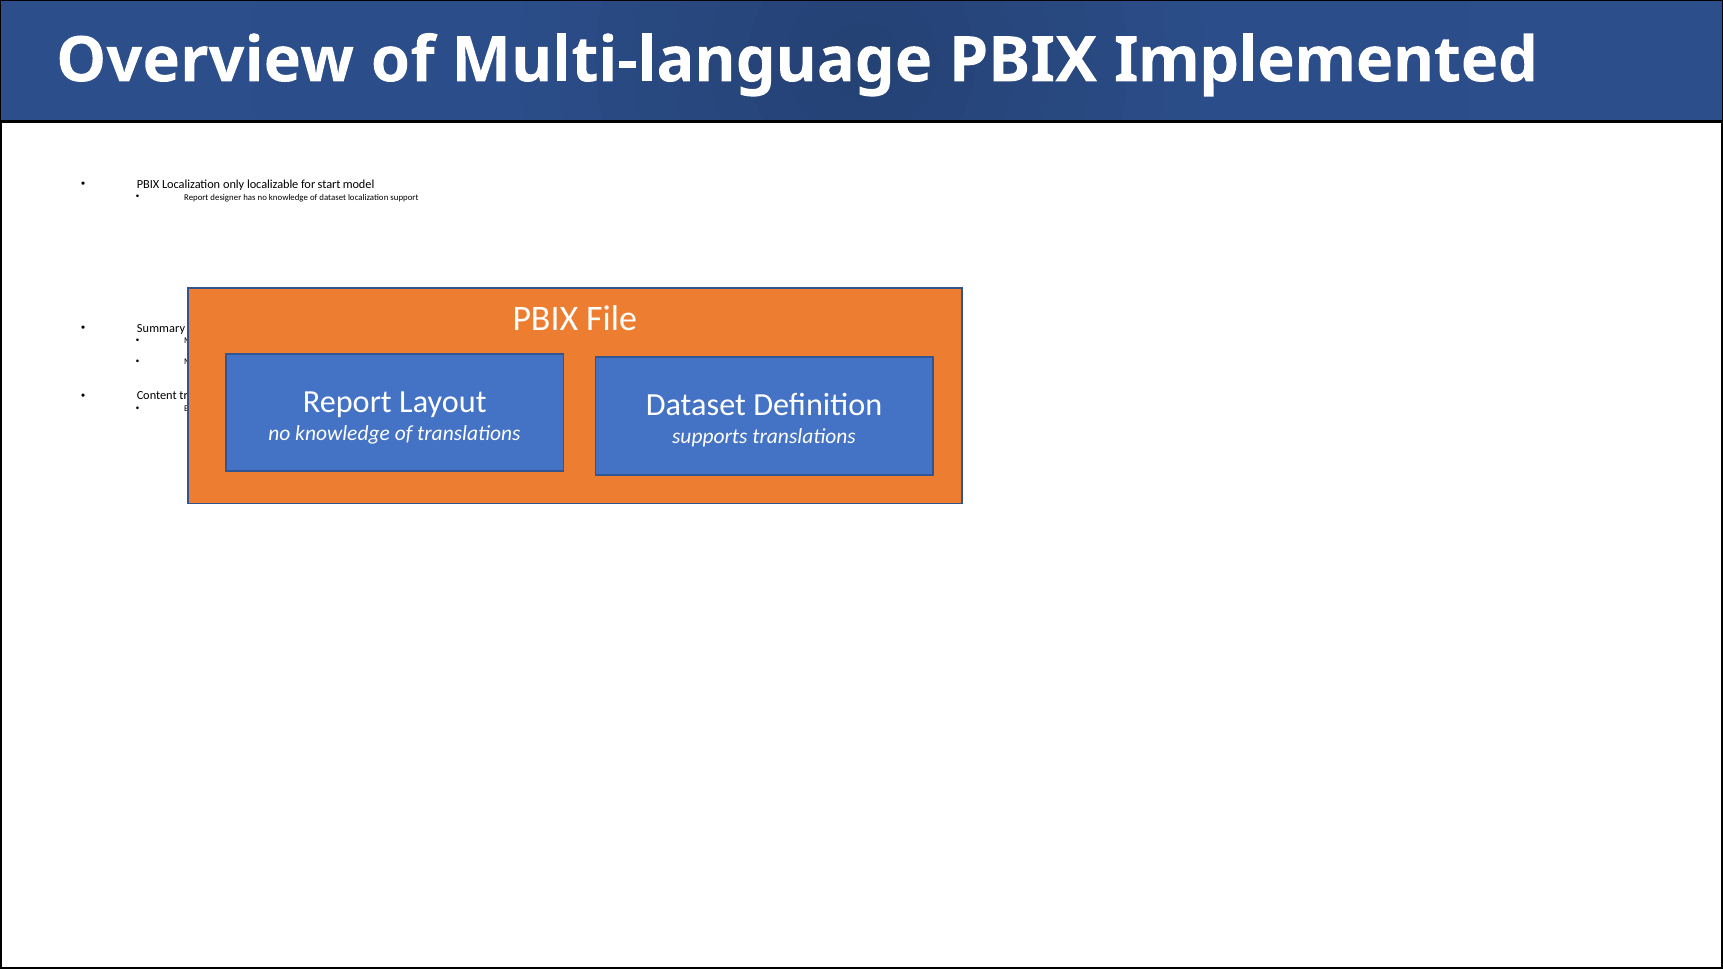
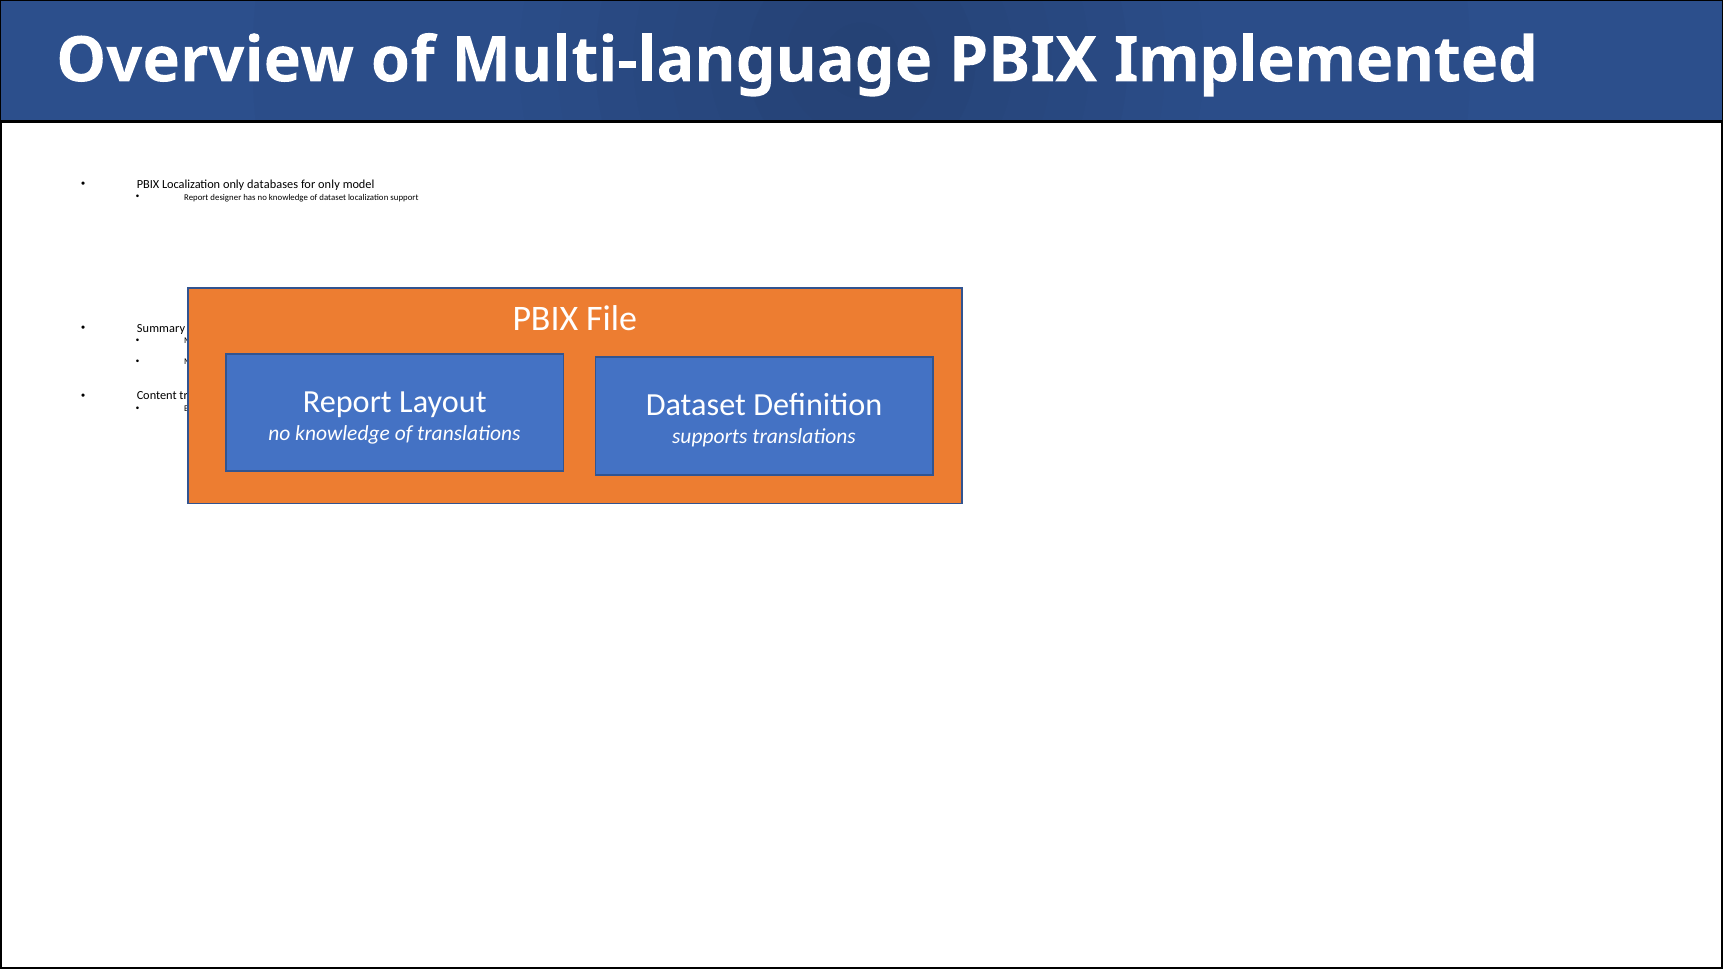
localizable: localizable -> databases (273, 185)
for start: start -> only (329, 185)
